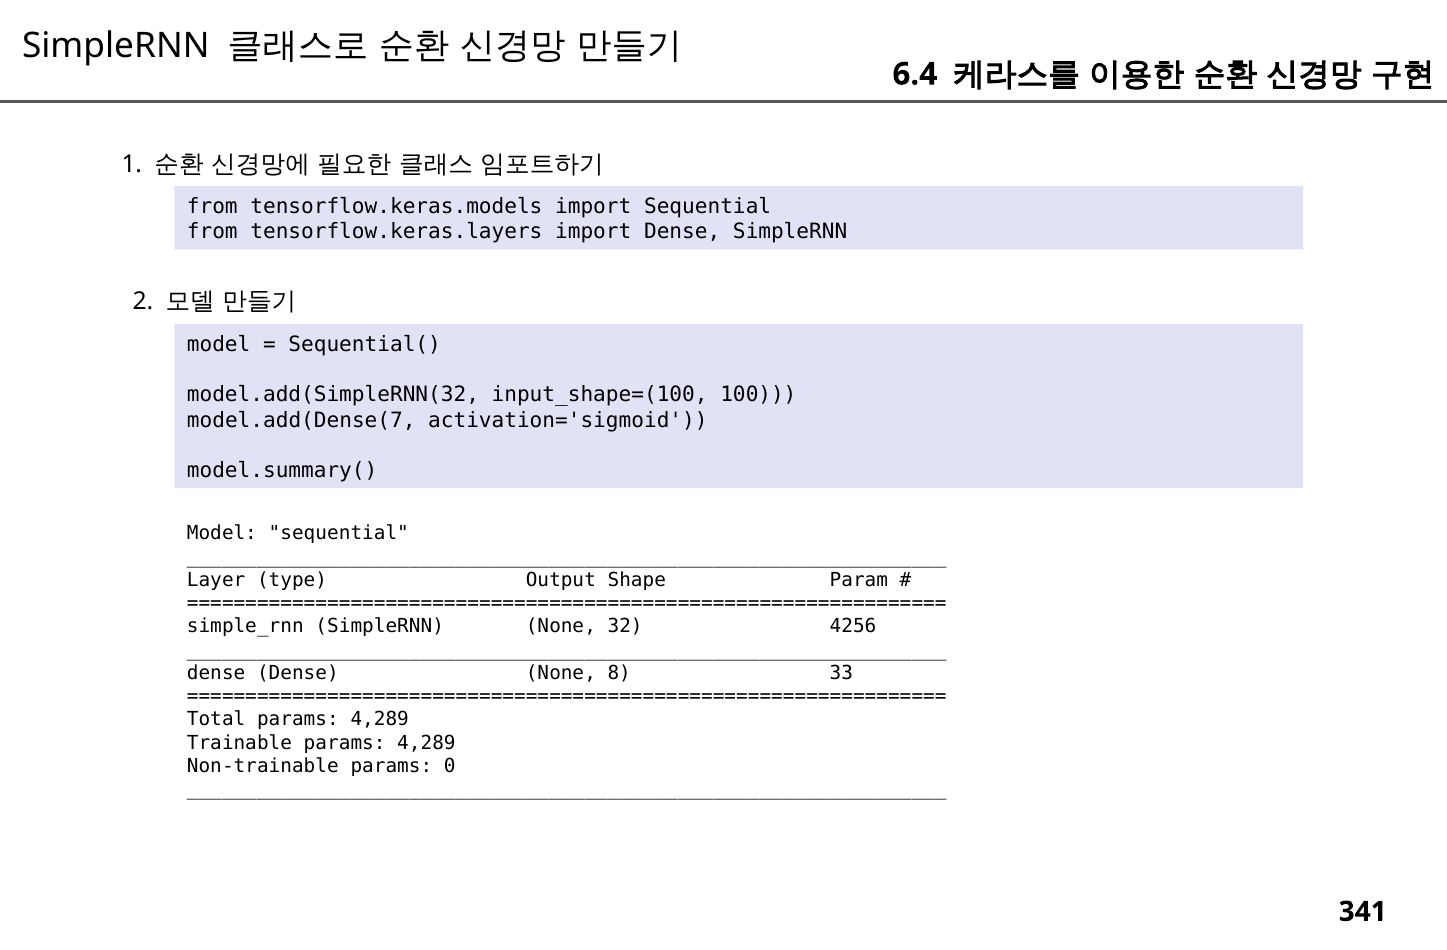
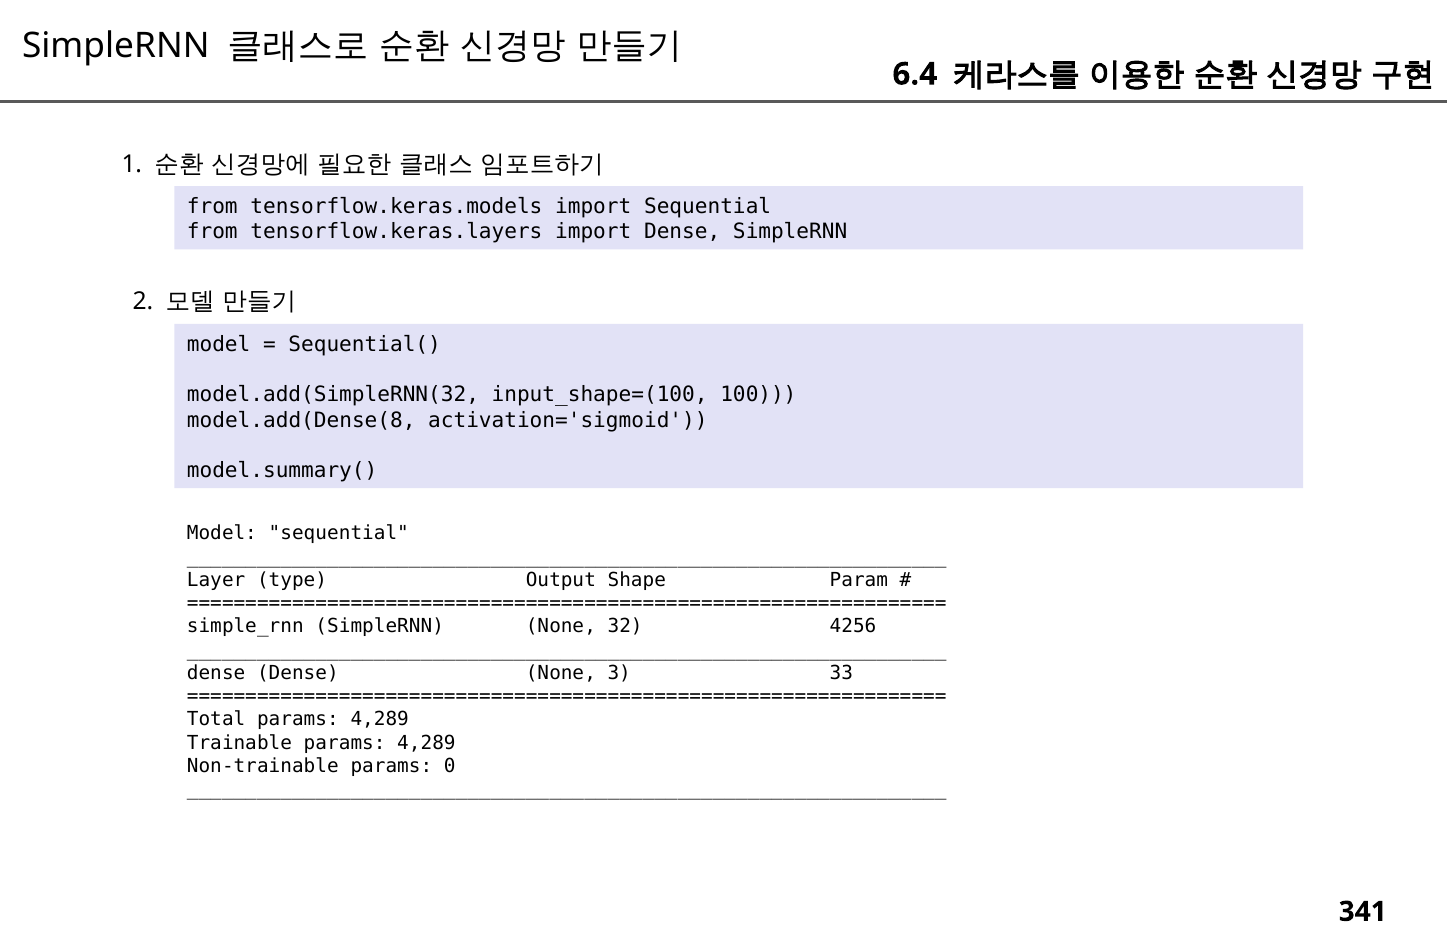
model.add(Dense(7: model.add(Dense(7 -> model.add(Dense(8 (301, 420)
8: 8 -> 3 (619, 673)
